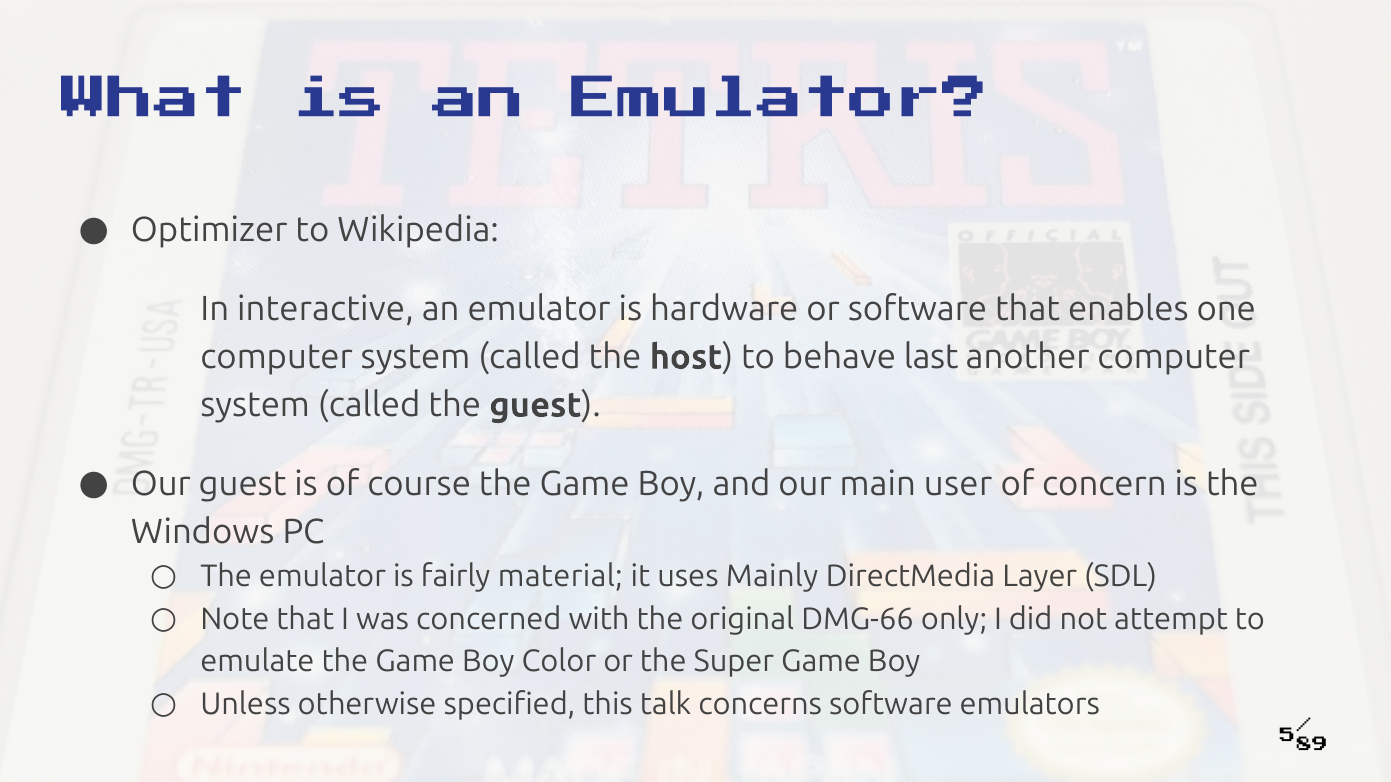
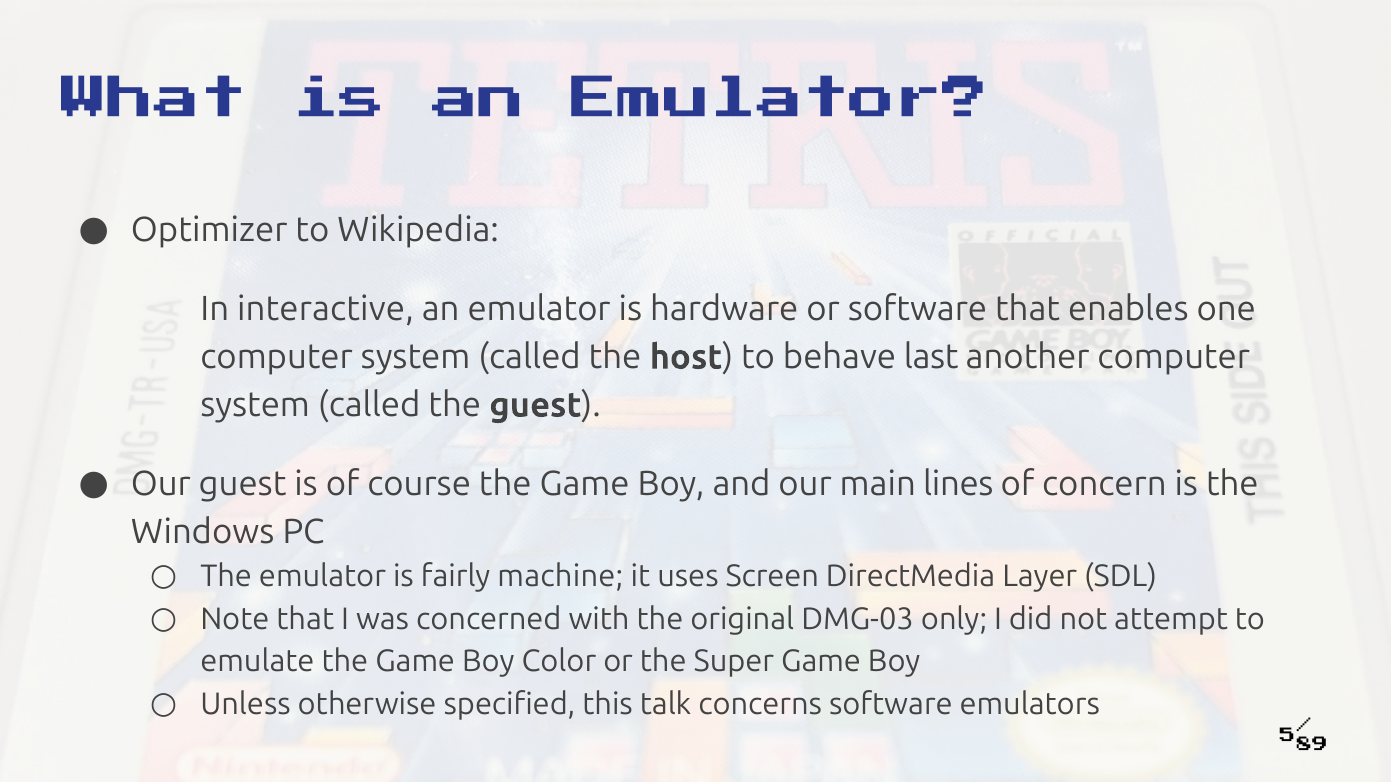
user: user -> lines (958, 484)
material: material -> machine (560, 577)
Mainly: Mainly -> Screen (772, 577)
DMG-66: DMG-66 -> DMG-03 (858, 619)
